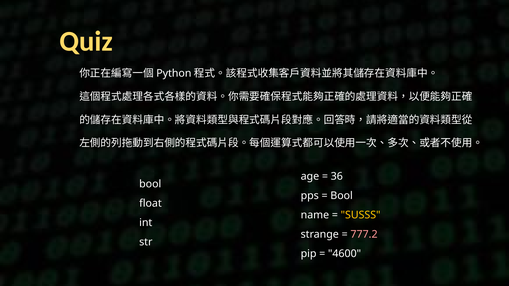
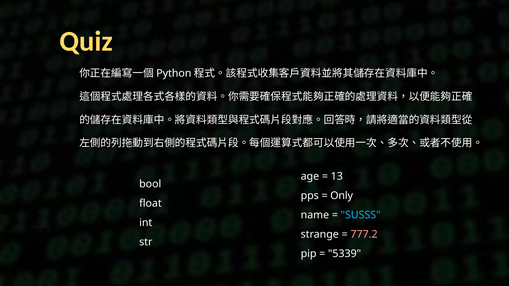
36: 36 -> 13 (337, 177)
Bool: Bool -> Only (342, 196)
SUSSS colour: yellow -> light blue (361, 215)
4600: 4600 -> 5339 (345, 254)
